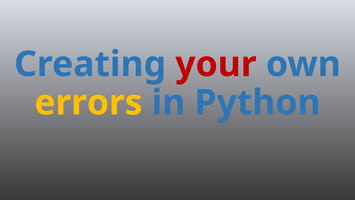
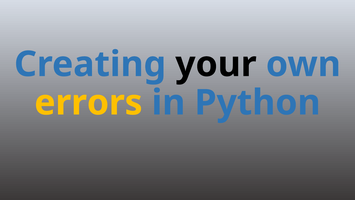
your colour: red -> black (216, 64)
